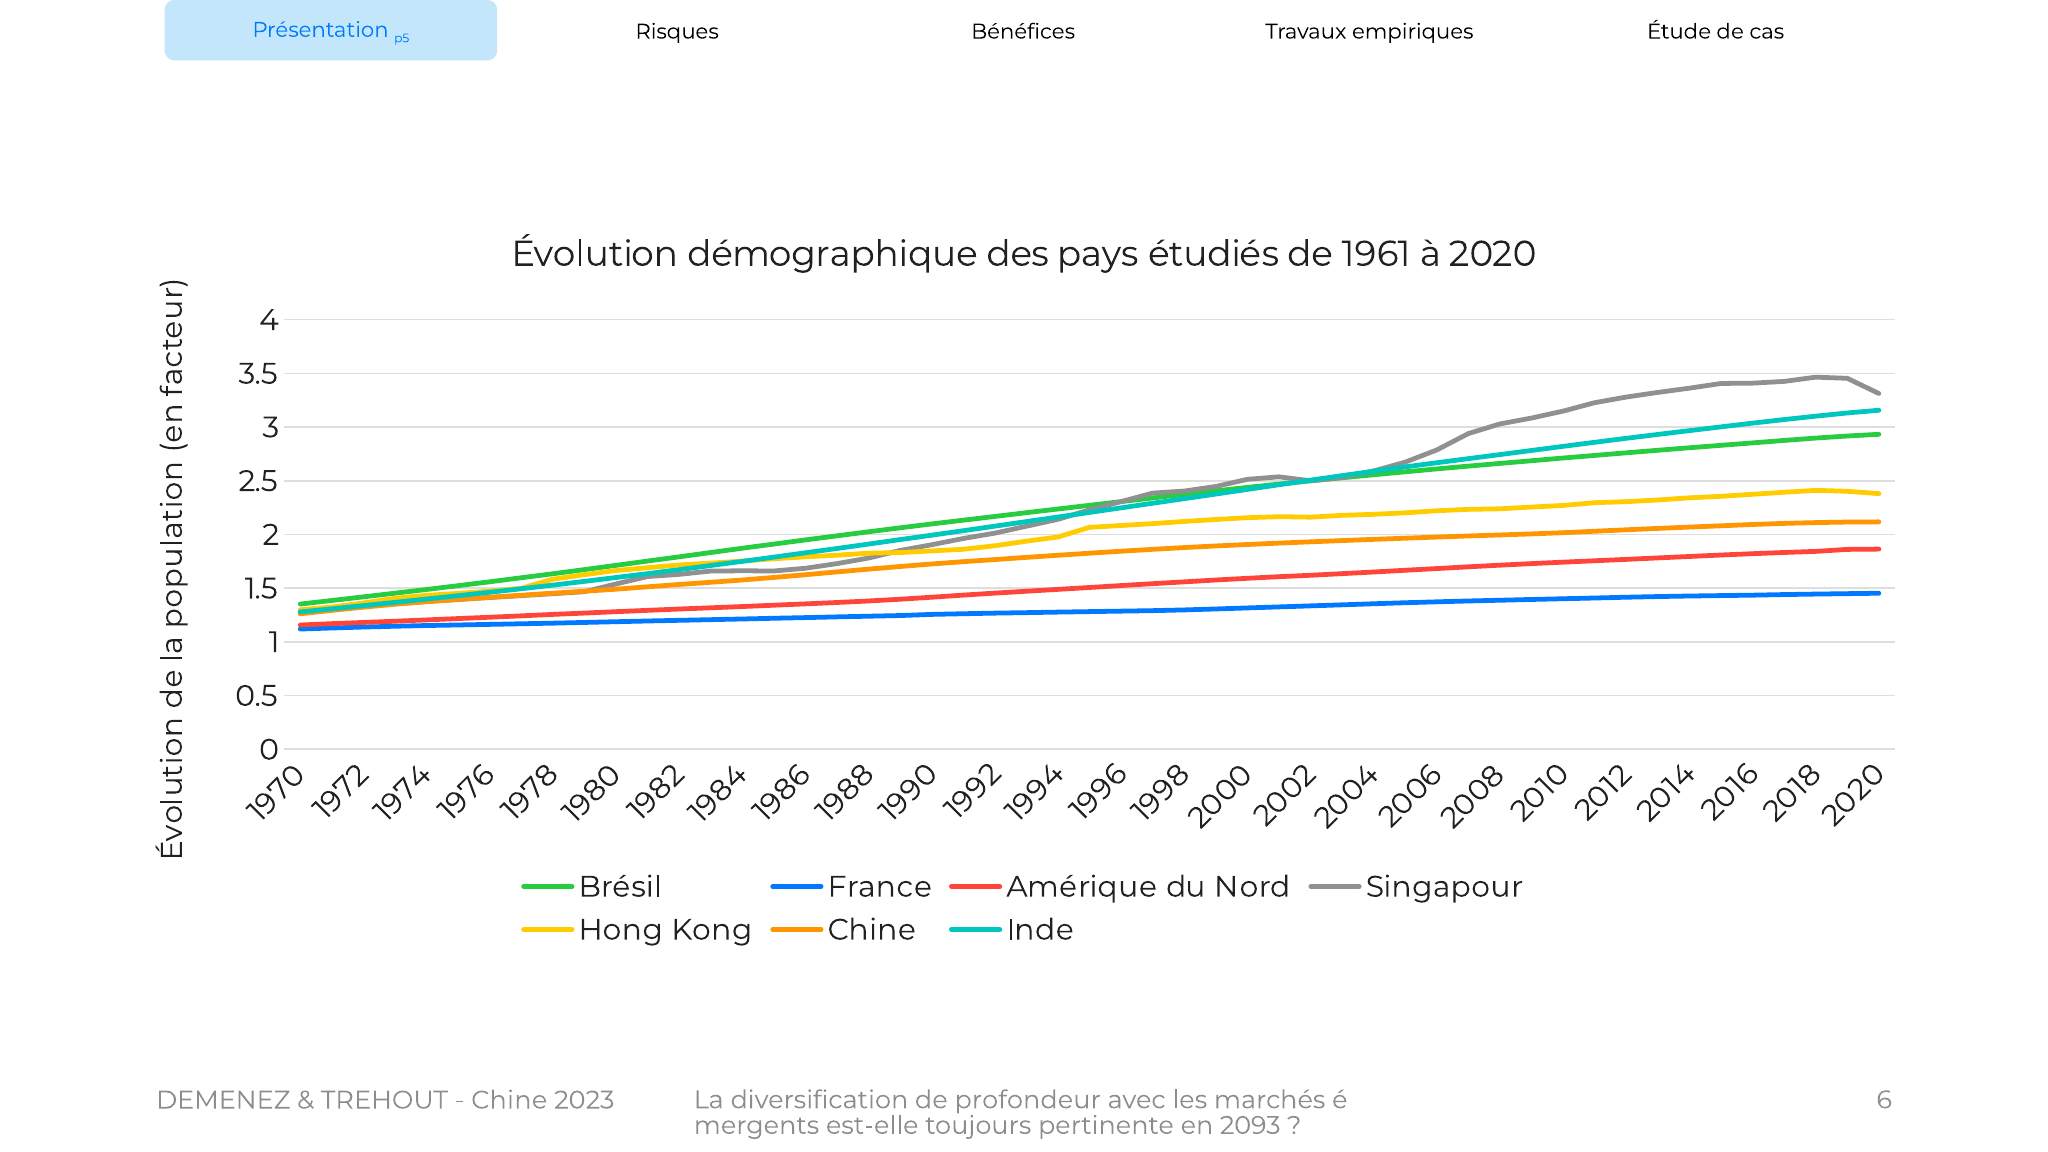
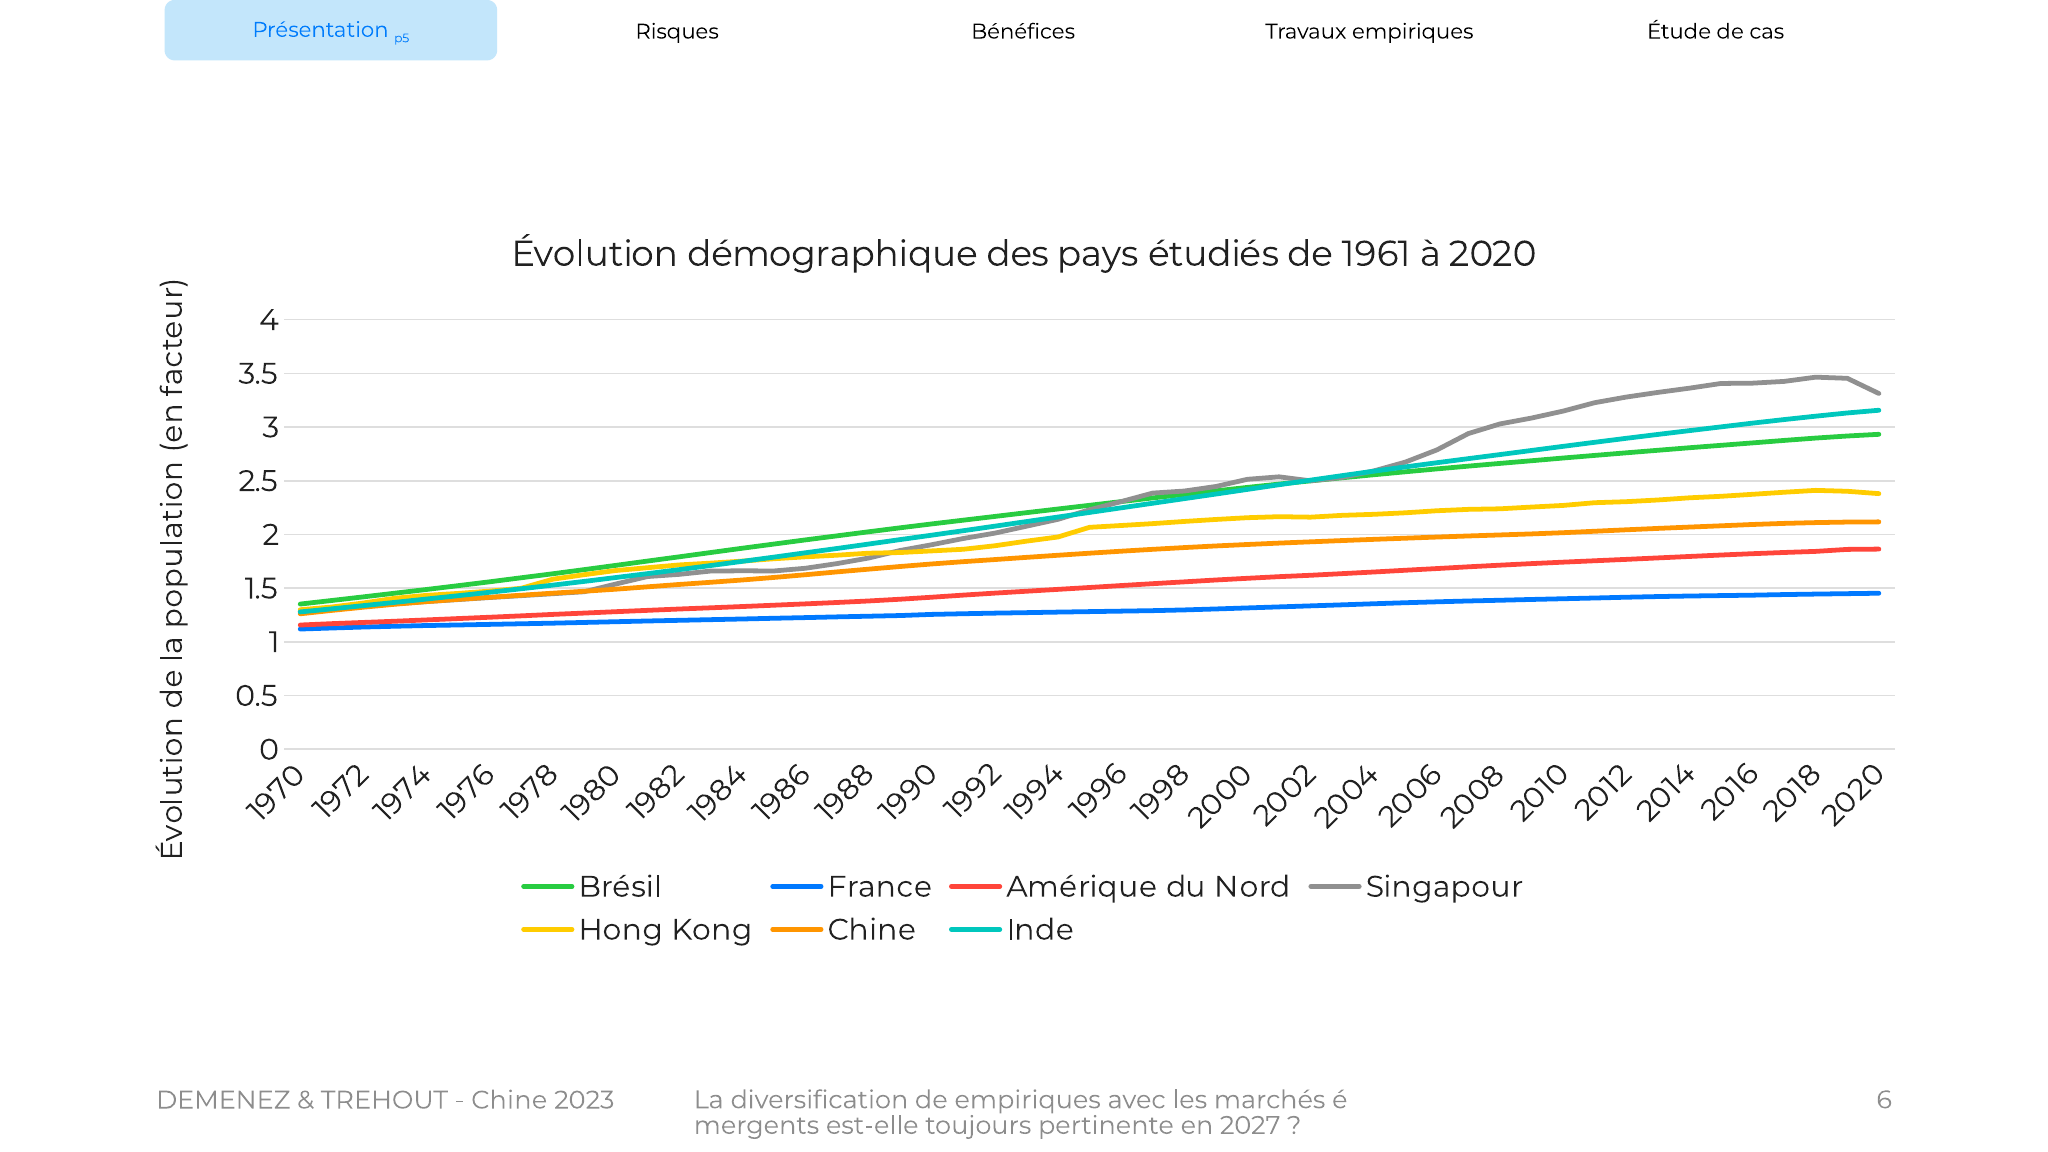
de profondeur: profondeur -> empiriques (1028, 1100)
2093: 2093 -> 2027 (1250, 1125)
